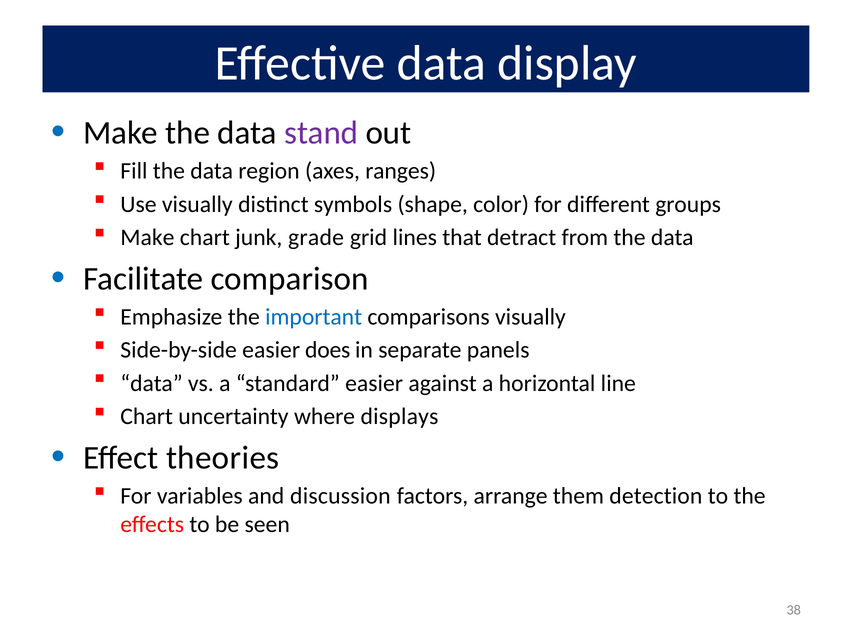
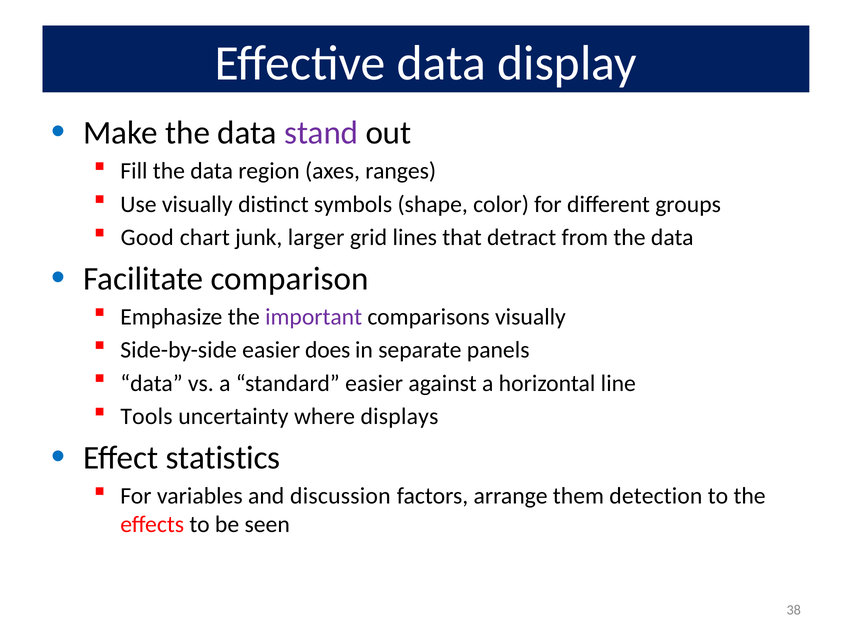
Make: Make -> Good (147, 237)
grade: grade -> larger (316, 237)
important colour: blue -> purple (314, 317)
Chart: Chart -> Tools (147, 416)
theories: theories -> statistics (223, 458)
